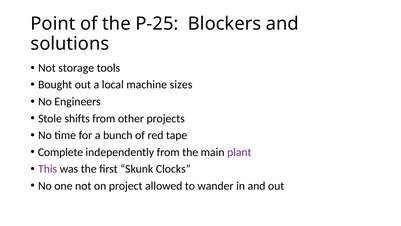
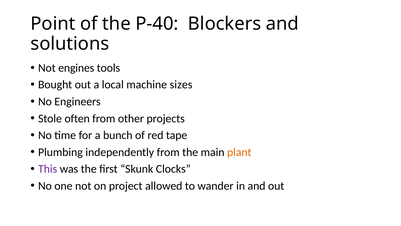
P-25: P-25 -> P-40 (157, 24)
storage: storage -> engines (76, 68)
shifts: shifts -> often (77, 118)
Complete: Complete -> Plumbing (60, 152)
plant colour: purple -> orange (239, 152)
